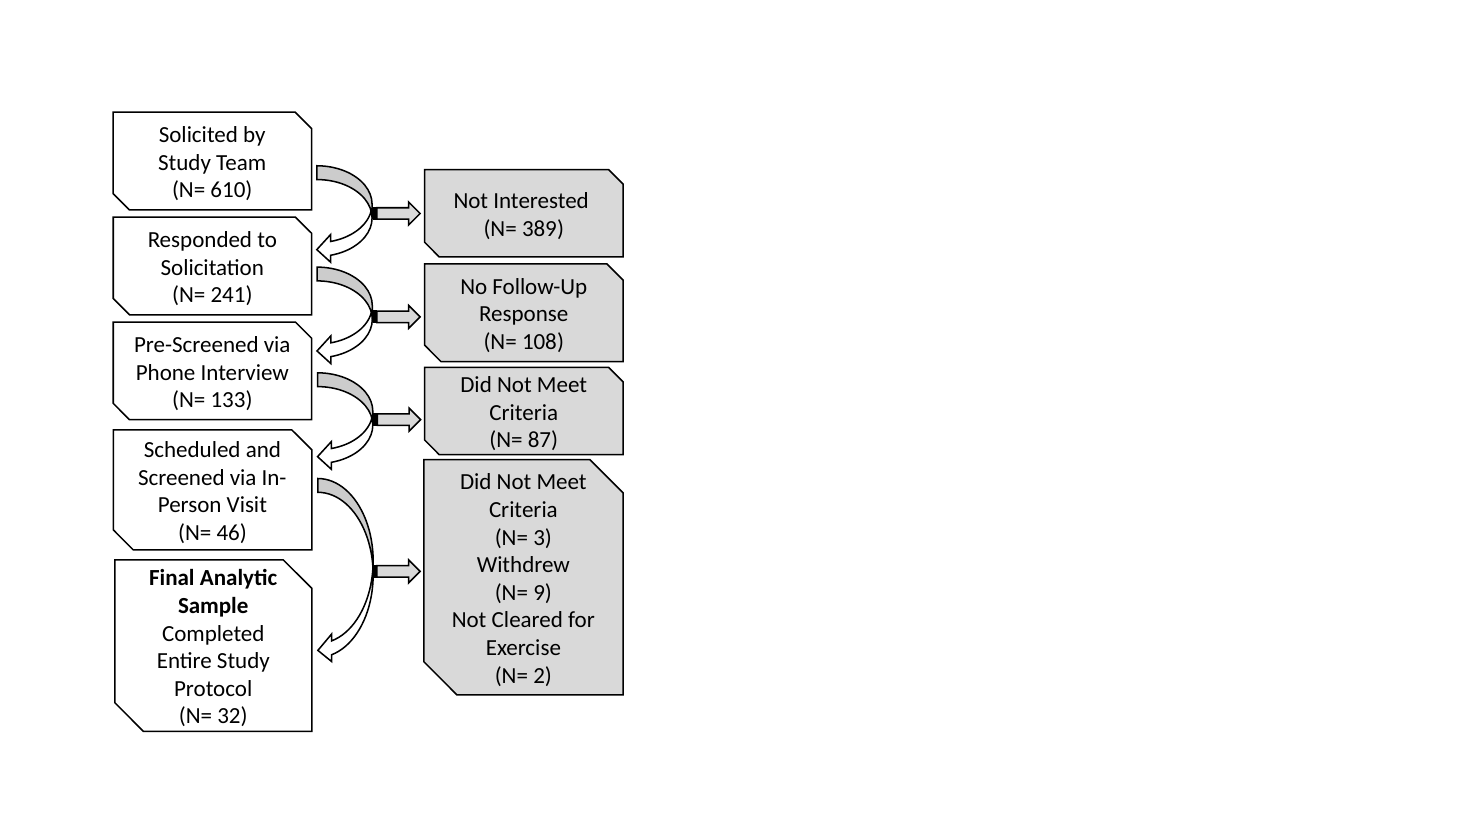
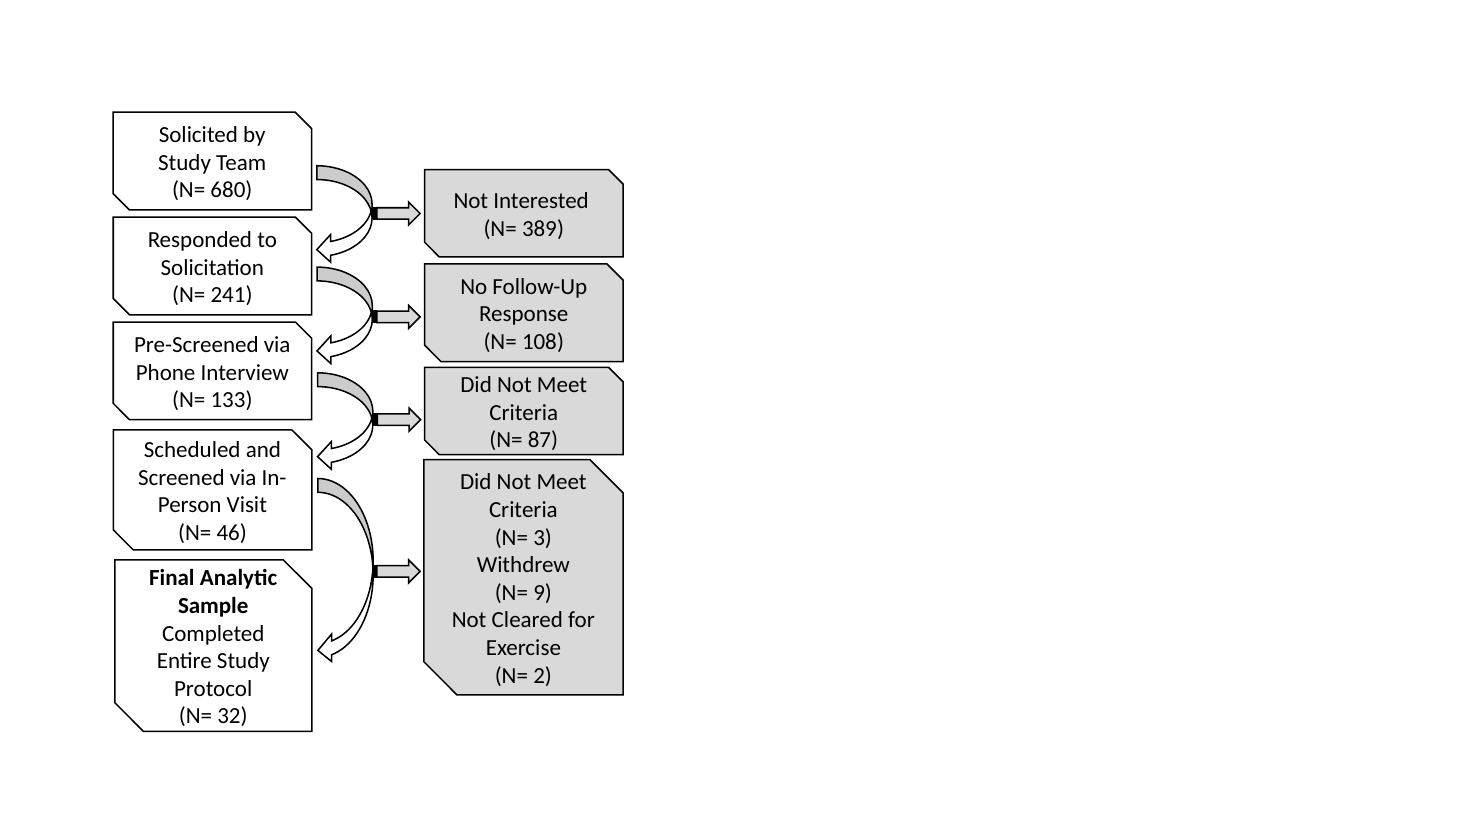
610: 610 -> 680 (231, 190)
